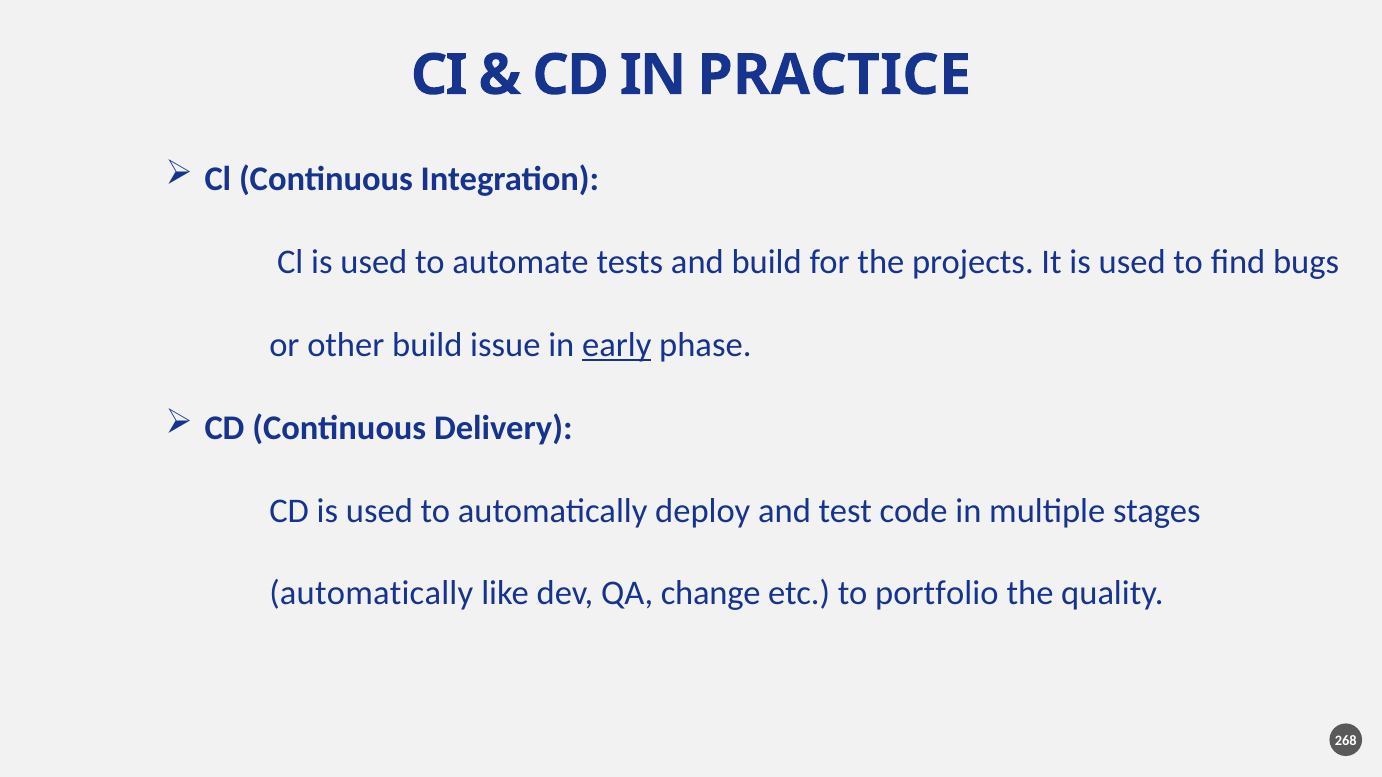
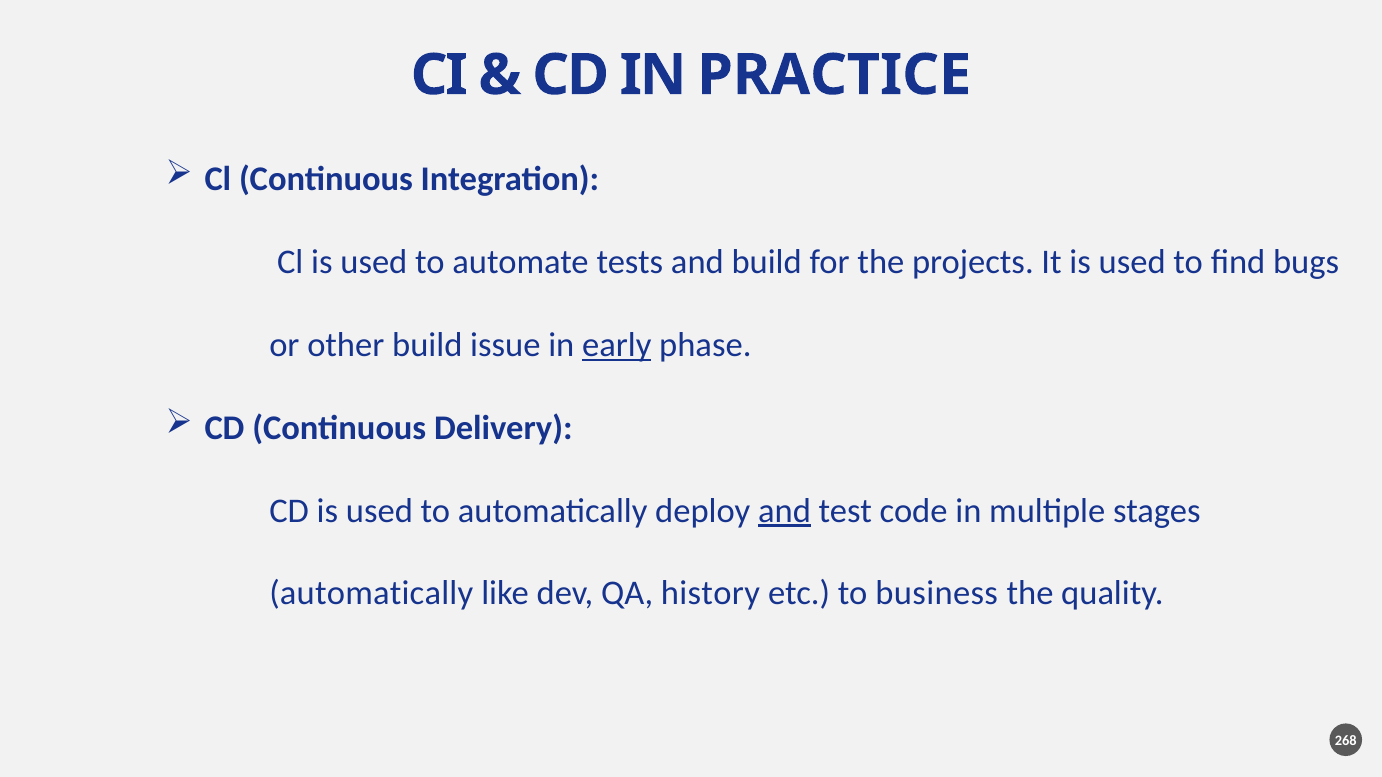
and underline: none -> present (785, 511)
change: change -> history (710, 594)
portfolio: portfolio -> business (937, 594)
